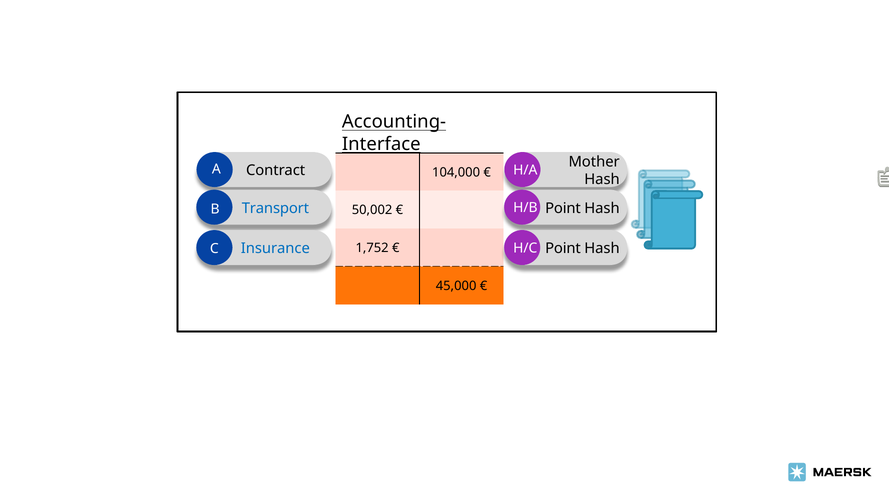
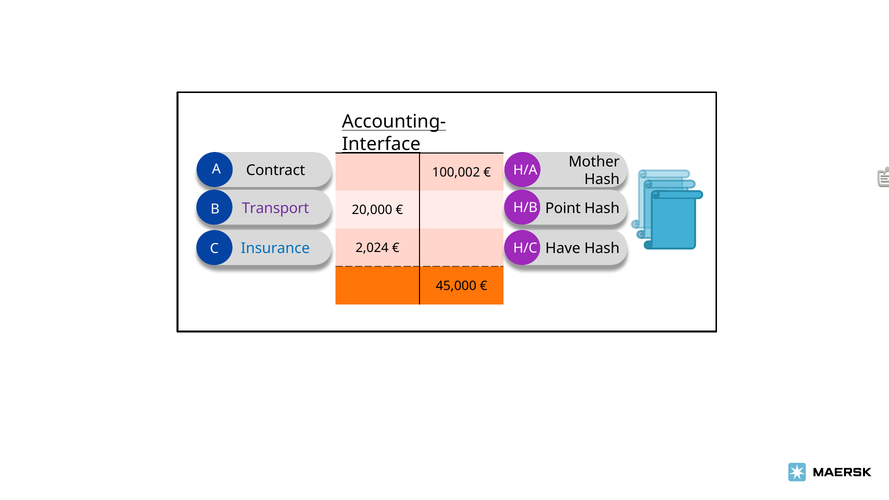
104,000: 104,000 -> 100,002 (456, 172)
Transport colour: blue -> purple (275, 208)
50,002: 50,002 -> 20,000 (372, 210)
Point: Point -> Have (563, 249)
1,752: 1,752 -> 2,024 (372, 248)
